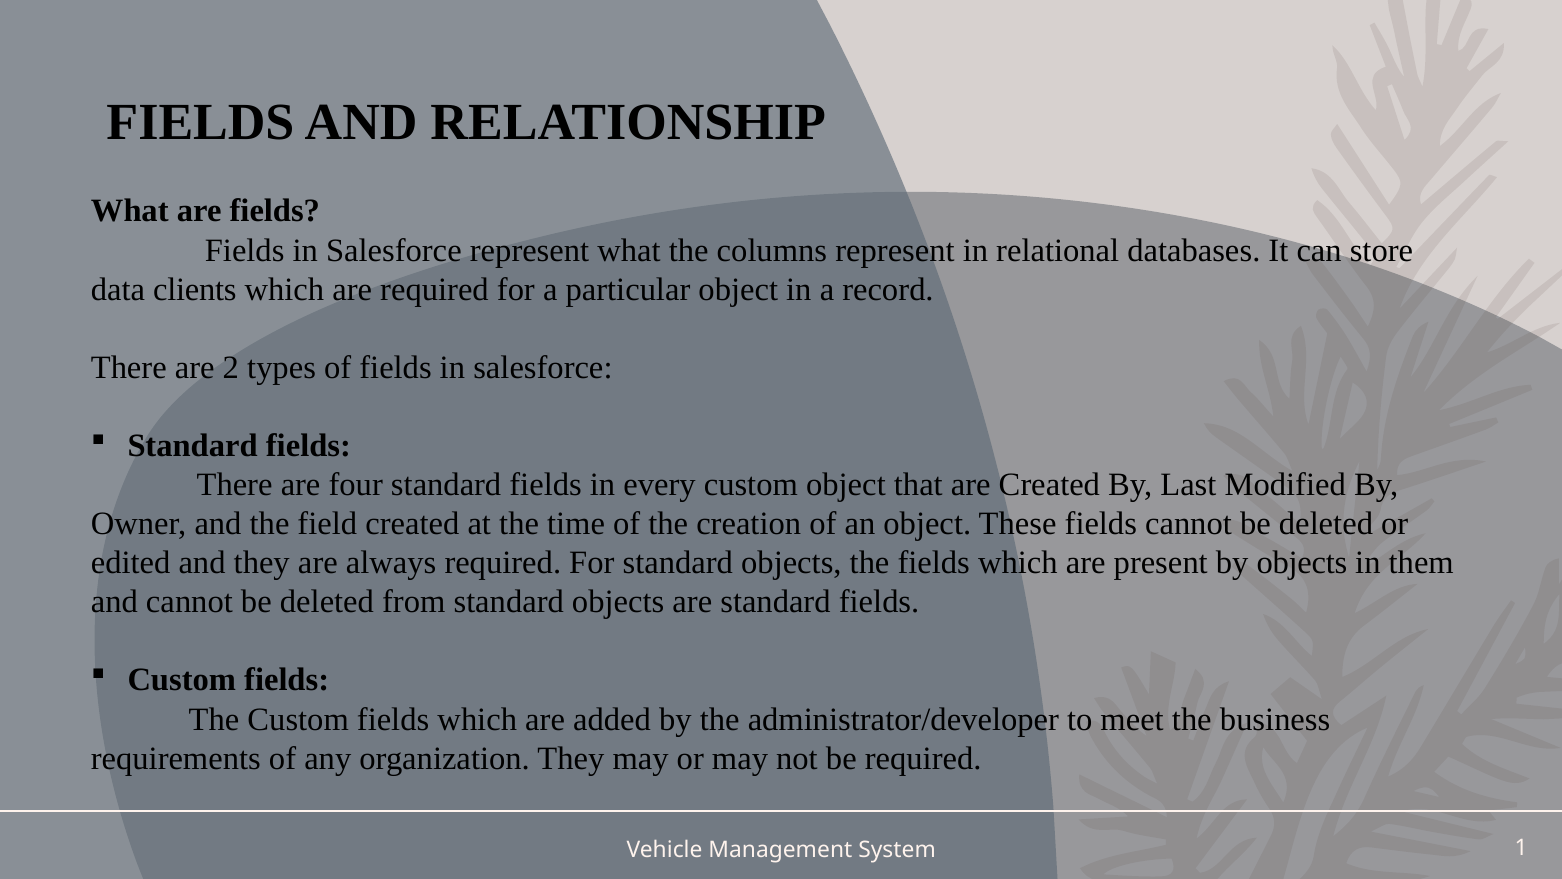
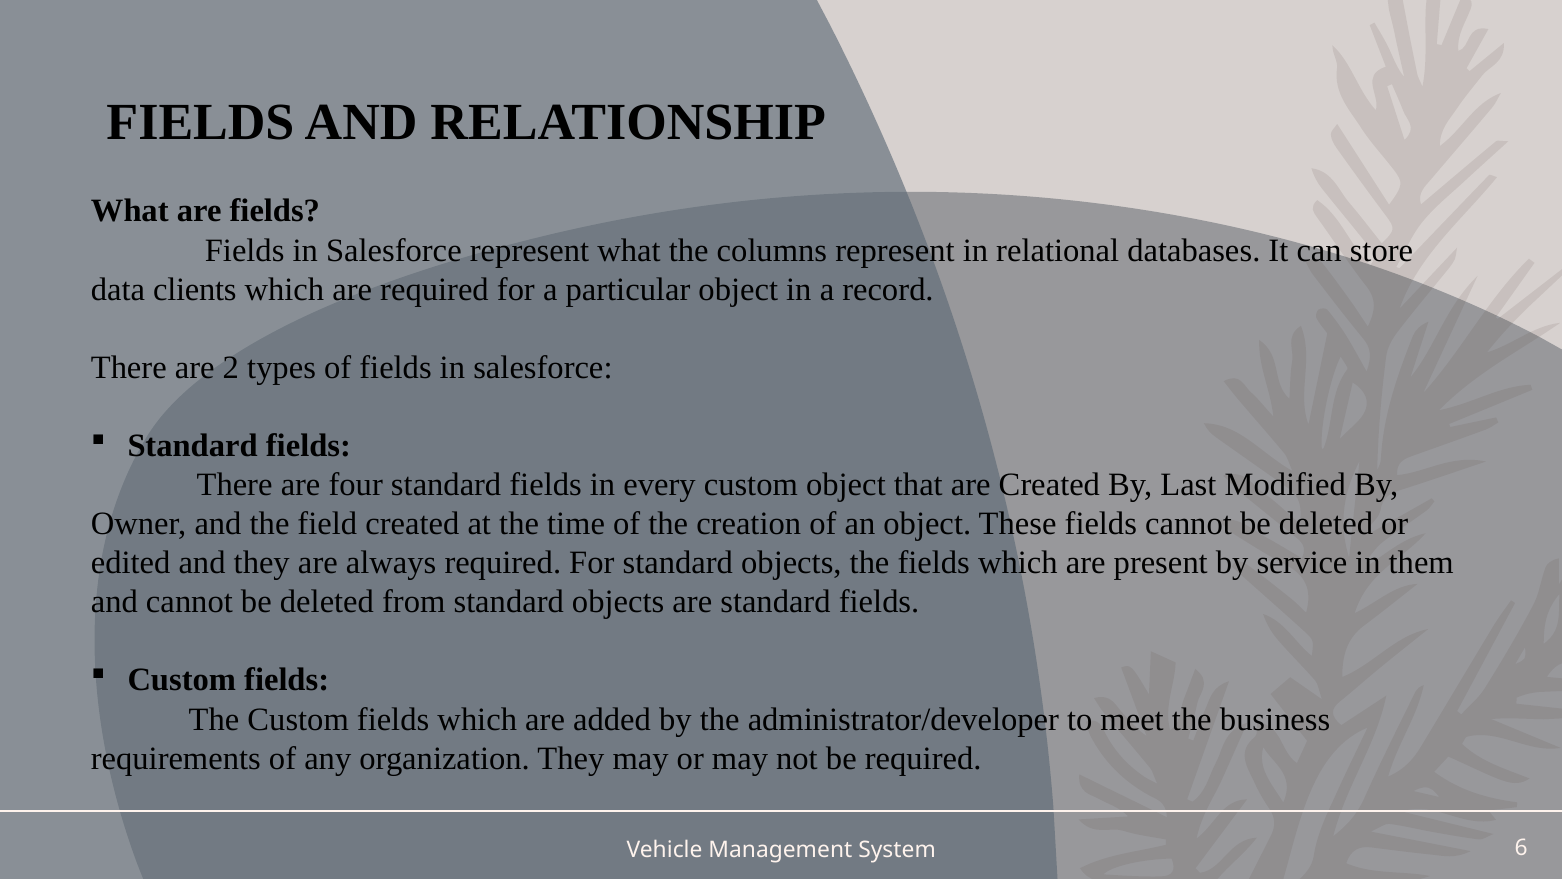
by objects: objects -> service (1302, 563)
1: 1 -> 6 (1521, 848)
